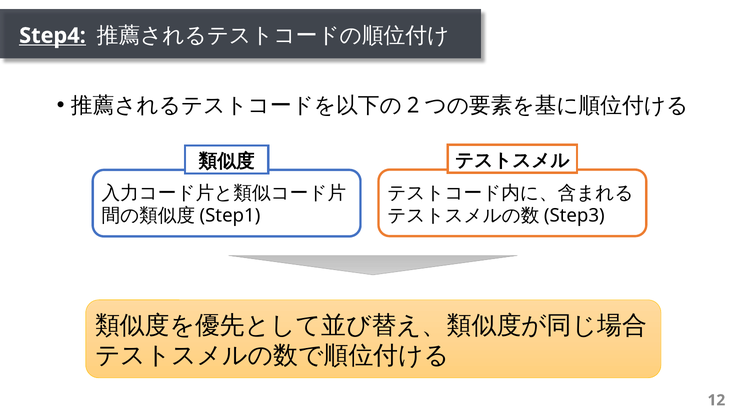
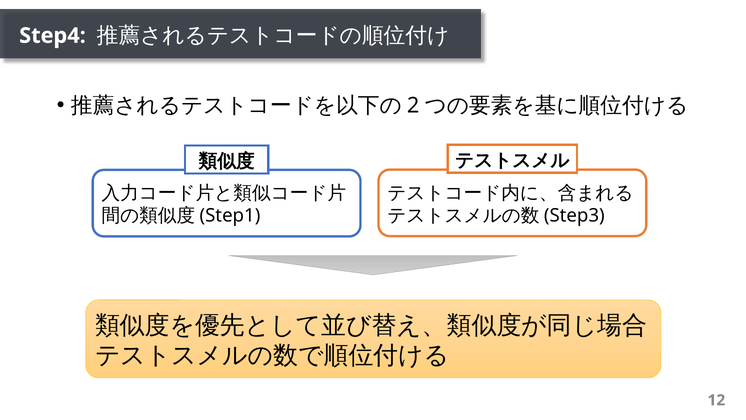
Step4 underline: present -> none (52, 36)
